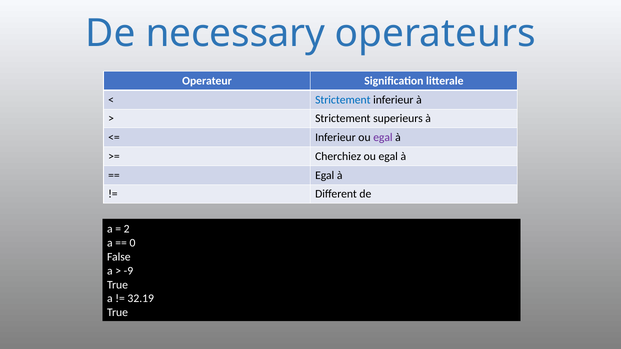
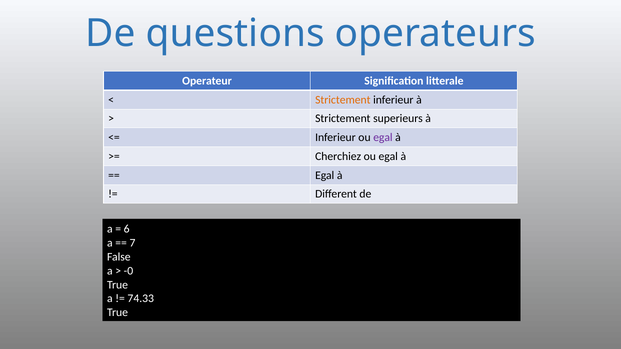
necessary: necessary -> questions (235, 34)
Strictement colour: blue -> orange (343, 100)
2: 2 -> 6 (127, 229)
0: 0 -> 7 (132, 243)
-9: -9 -> -0 (128, 271)
32.19: 32.19 -> 74.33 (141, 299)
